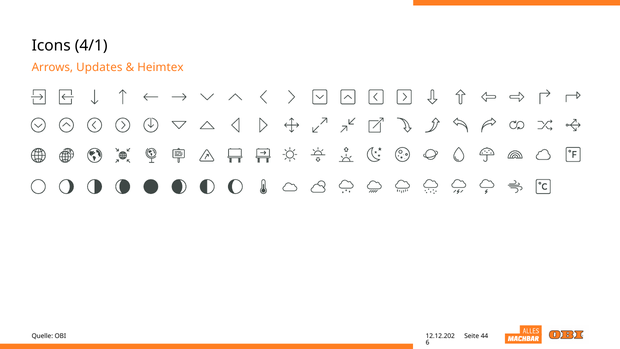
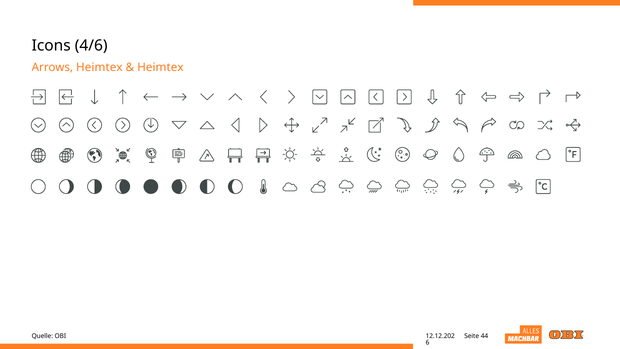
4/1: 4/1 -> 4/6 (91, 46)
Arrows Updates: Updates -> Heimtex (99, 67)
